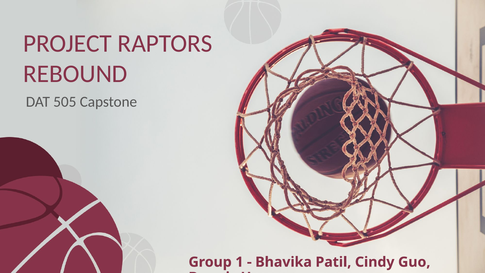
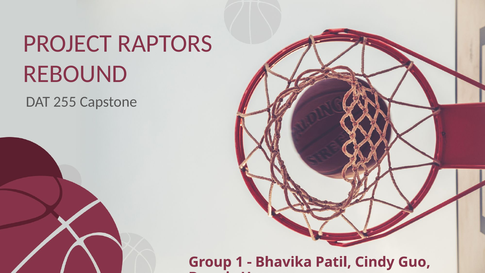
505: 505 -> 255 (65, 102)
